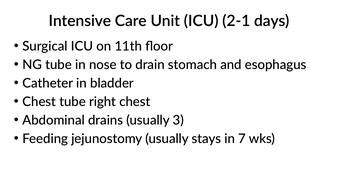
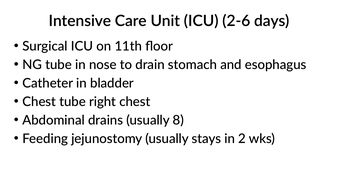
2-1: 2-1 -> 2-6 (236, 21)
3: 3 -> 8 (178, 120)
7: 7 -> 2 (242, 138)
